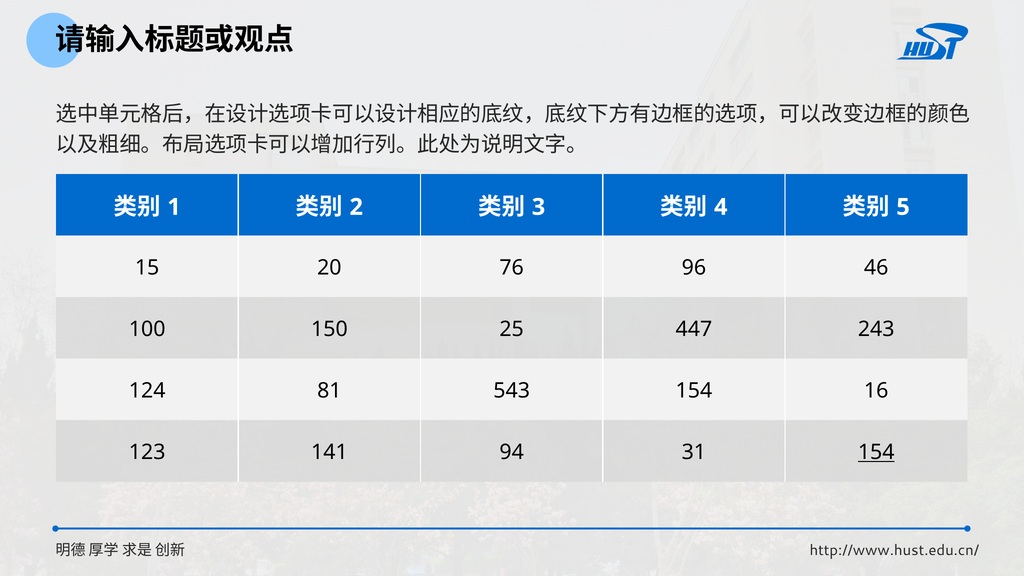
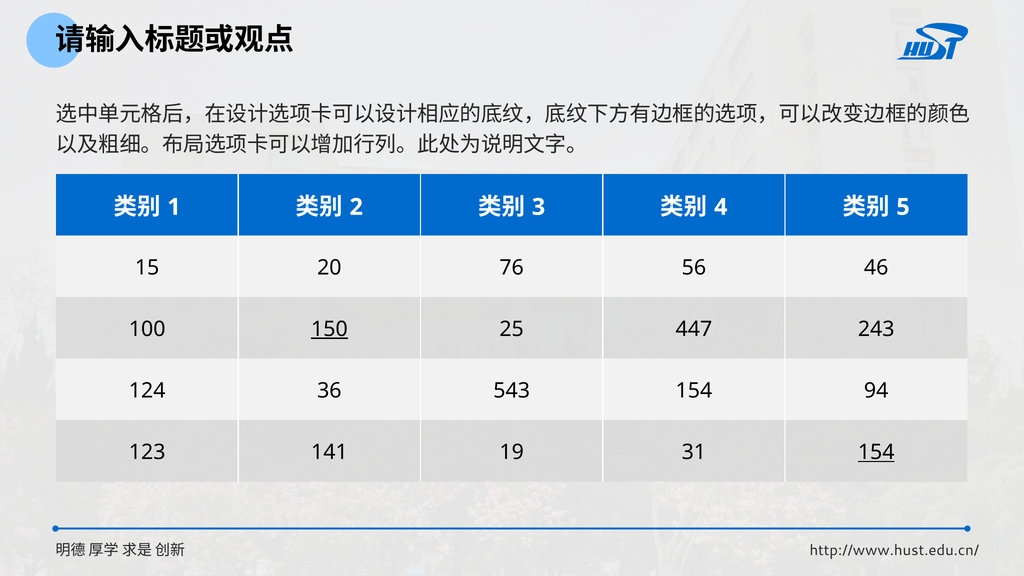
96: 96 -> 56 (694, 268)
150 underline: none -> present (329, 329)
81: 81 -> 36 (329, 391)
16: 16 -> 94 (876, 391)
94: 94 -> 19 (512, 452)
